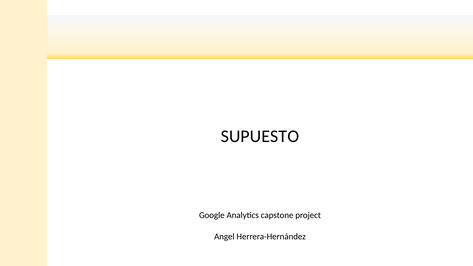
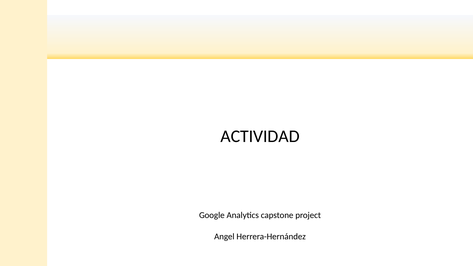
SUPUESTO: SUPUESTO -> ACTIVIDAD (260, 136)
